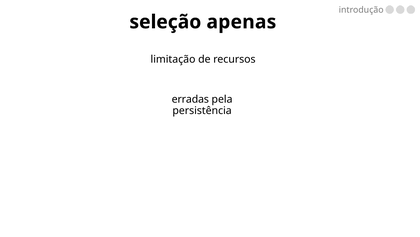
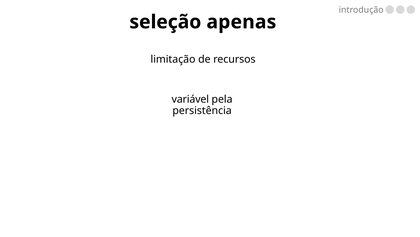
erradas: erradas -> variável (190, 99)
